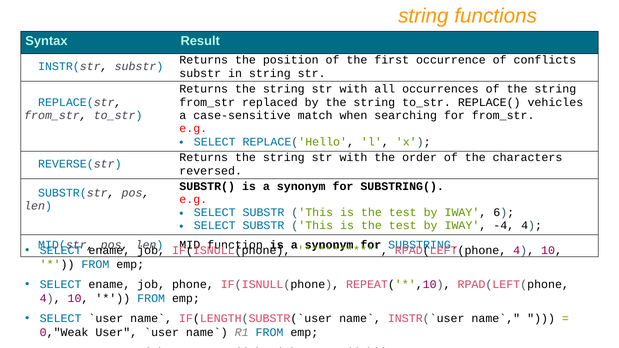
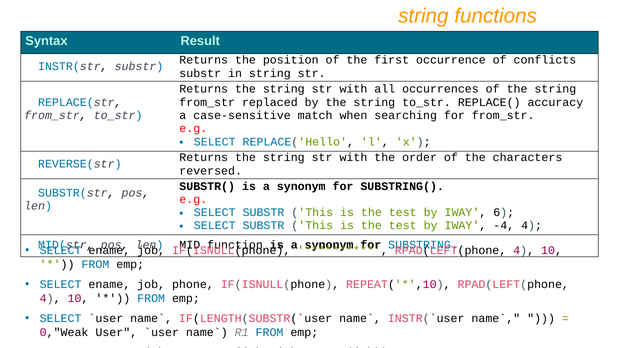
vehicles: vehicles -> accuracy (555, 102)
